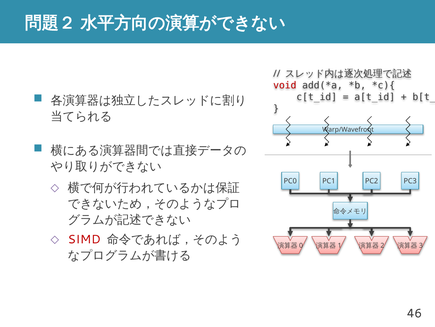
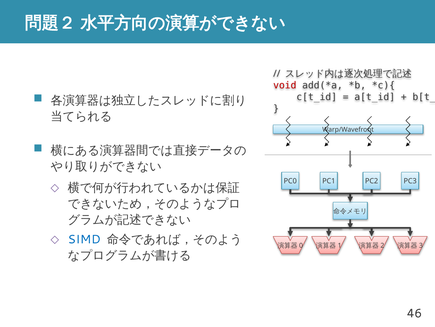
SIMD colour: red -> blue (84, 239)
